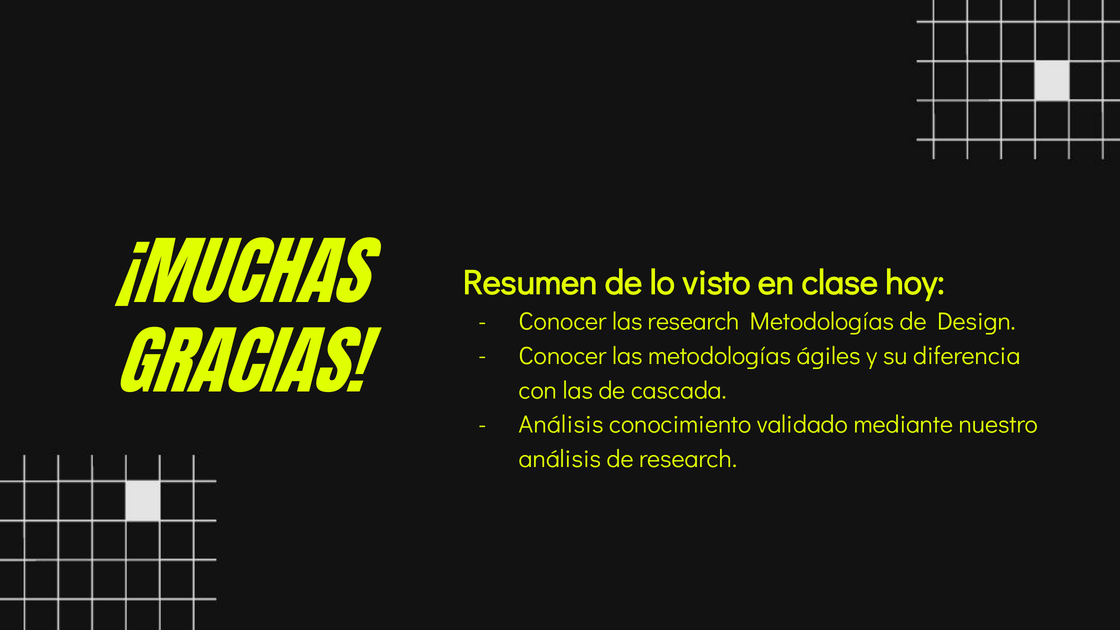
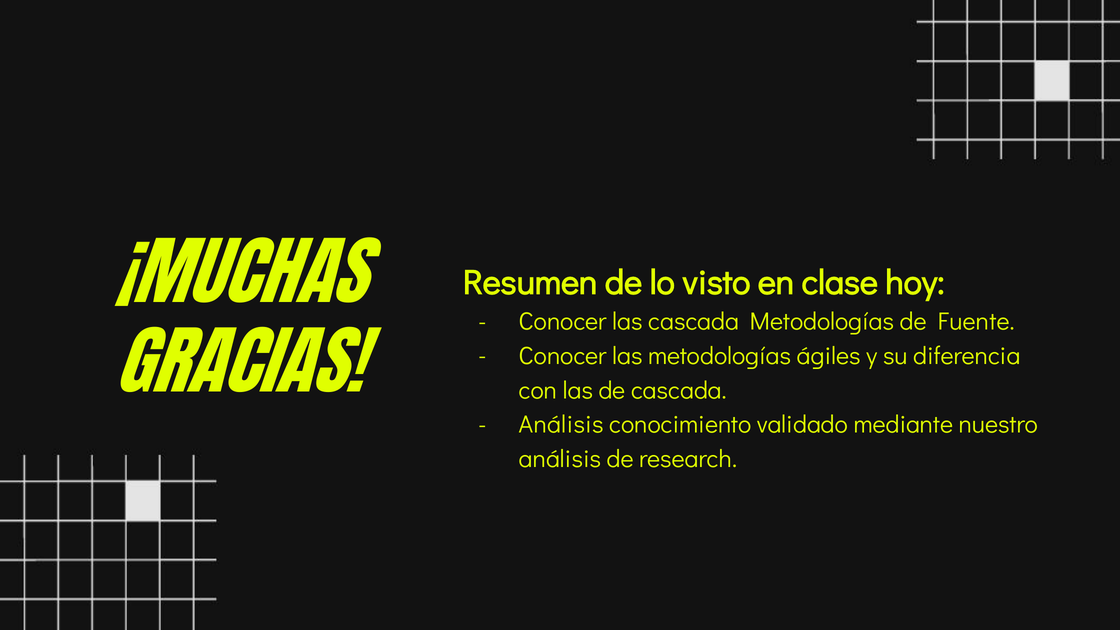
las research: research -> cascada (694, 322)
Design: Design -> Fuente (976, 322)
